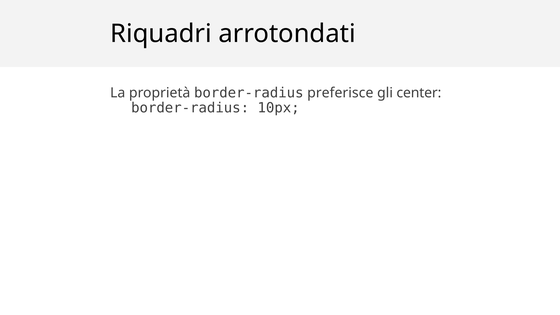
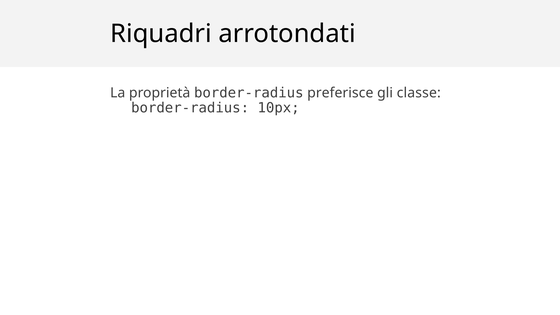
center: center -> classe (419, 93)
